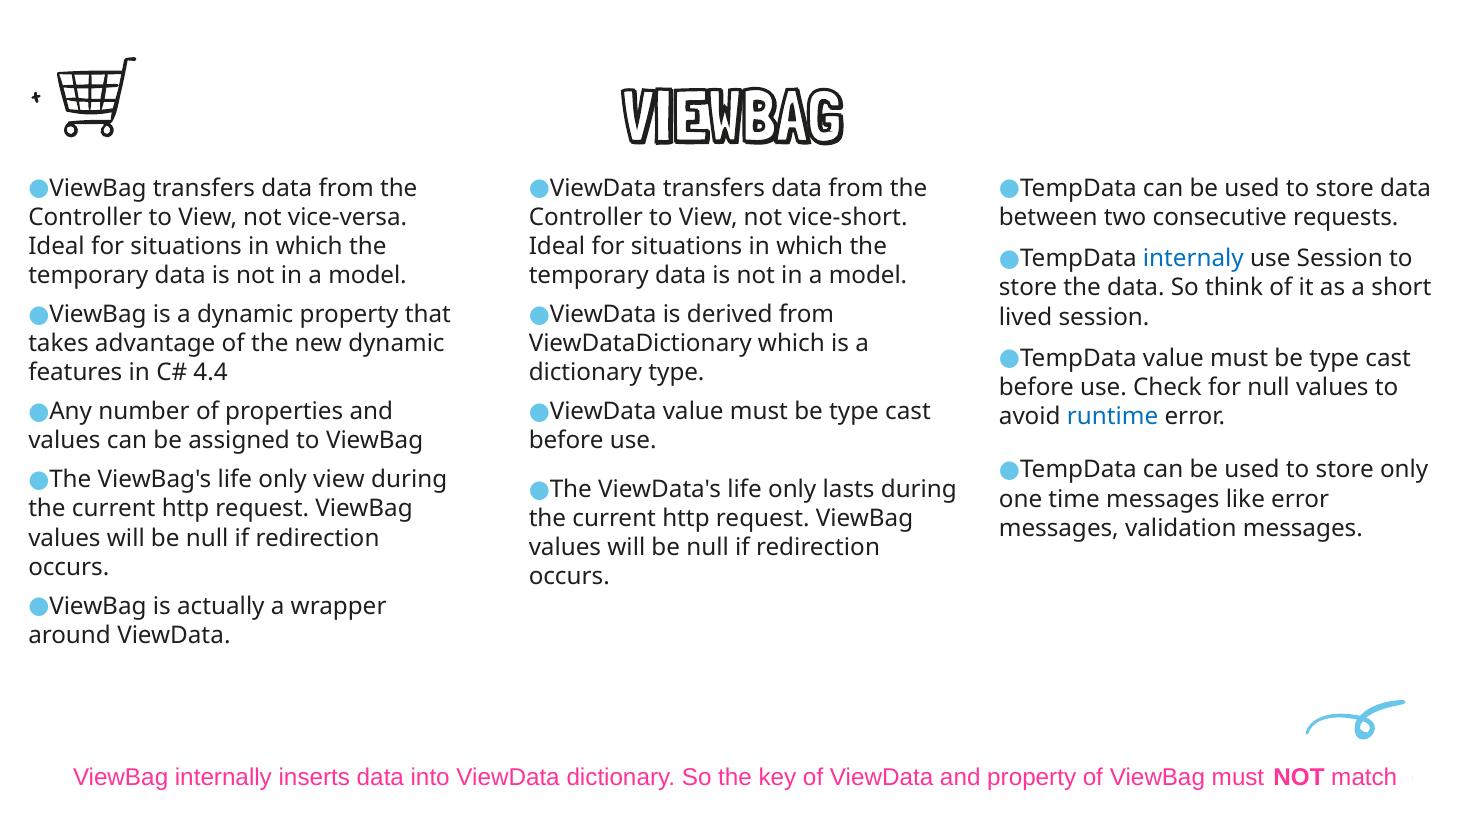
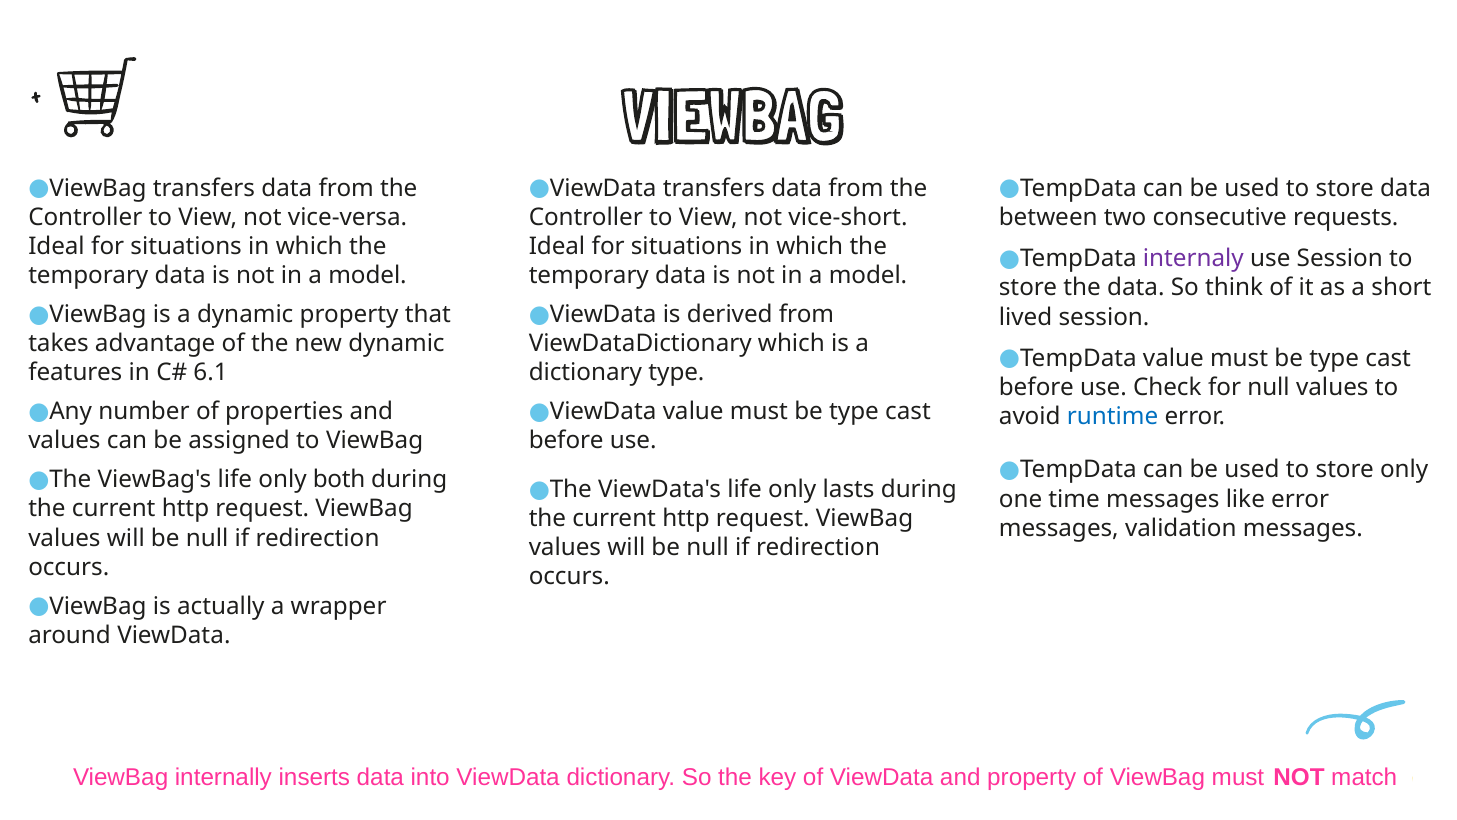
internaly colour: blue -> purple (1193, 259)
4.4: 4.4 -> 6.1 (211, 373)
only view: view -> both (339, 480)
